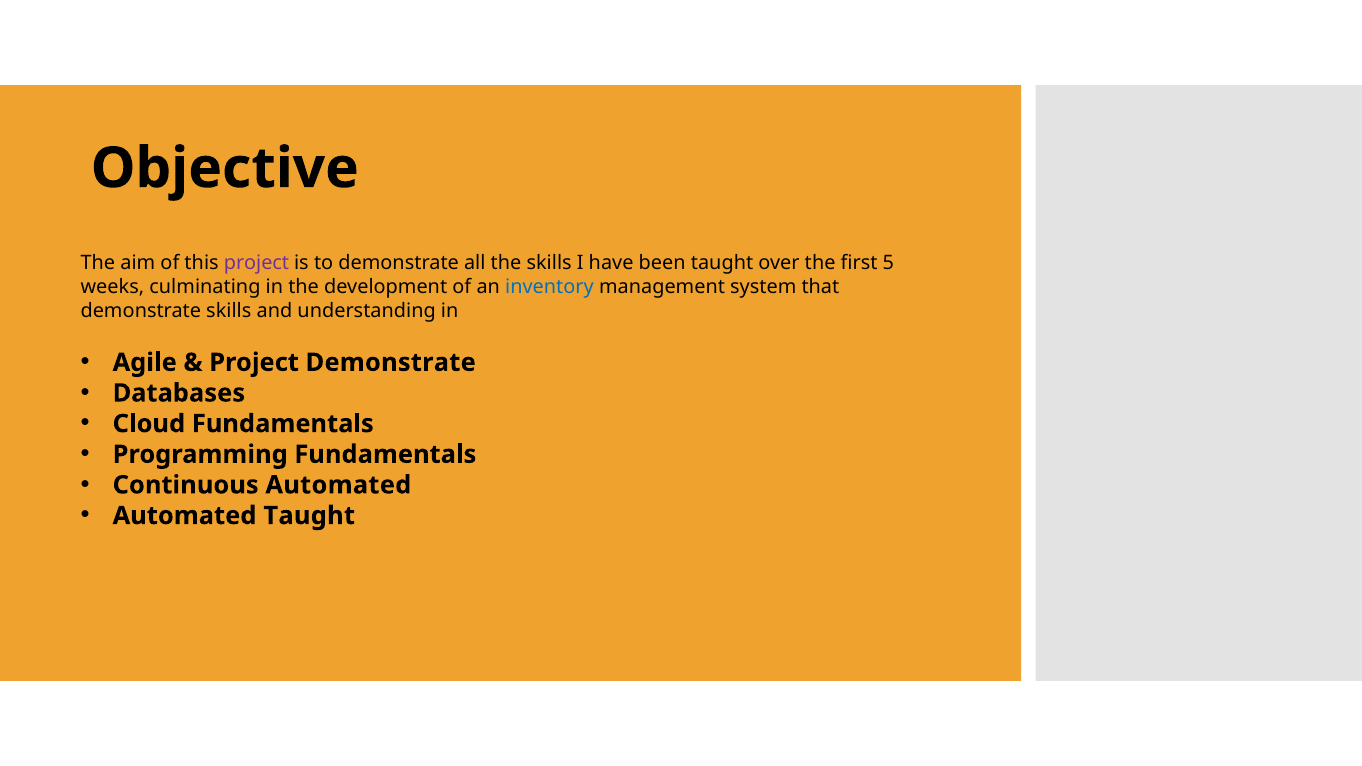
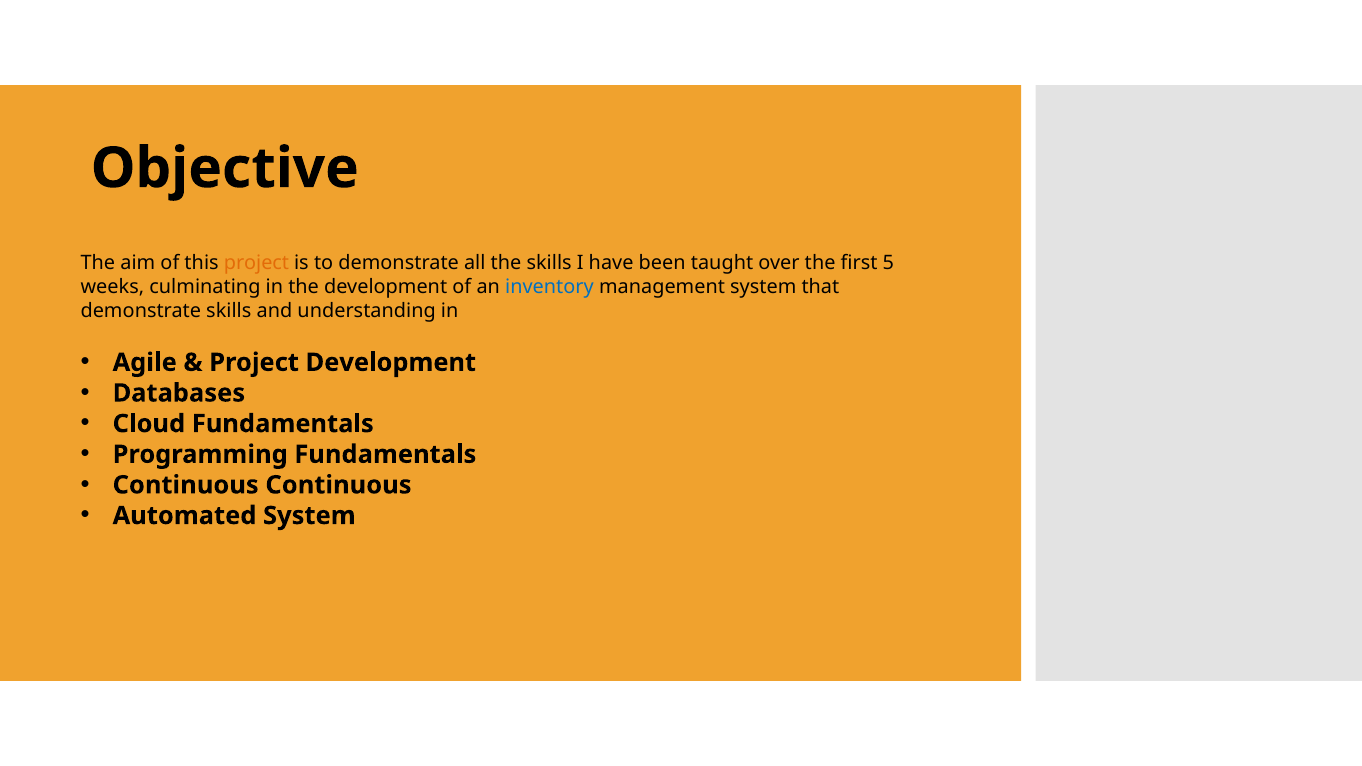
project colour: purple -> orange (256, 263)
Project Demonstrate: Demonstrate -> Development (391, 363)
Continuous Automated: Automated -> Continuous (338, 485)
Automated Taught: Taught -> System (309, 516)
